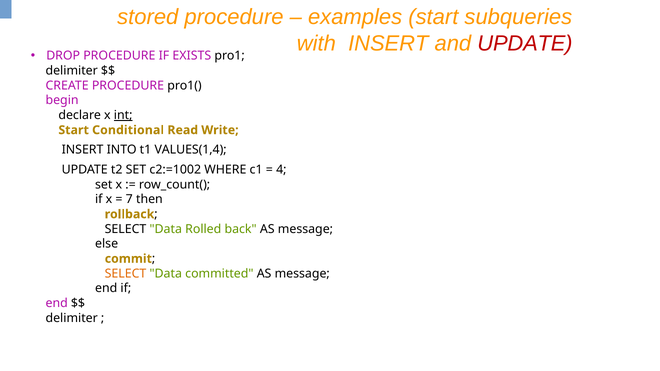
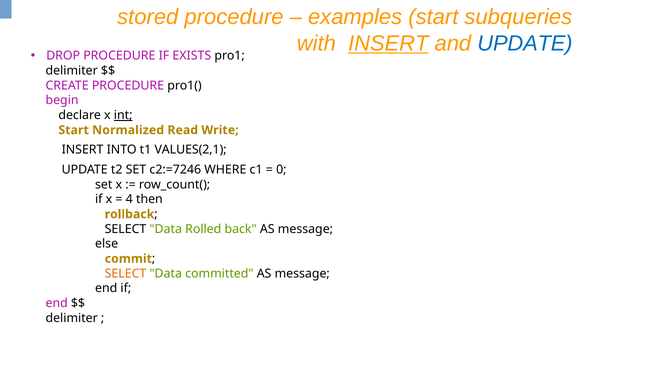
INSERT underline: none -> present (388, 44)
UPDATE colour: red -> blue (525, 44)
Conditional: Conditional -> Normalized (128, 130)
VALUES(1,4: VALUES(1,4 -> VALUES(2,1 (191, 150)
c2:=1002: c2:=1002 -> c2:=7246 (175, 170)
4: 4 -> 0 (281, 170)
7: 7 -> 4 (129, 199)
